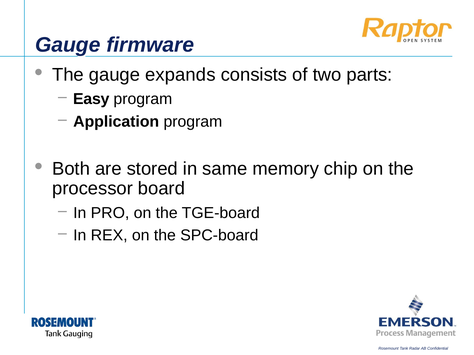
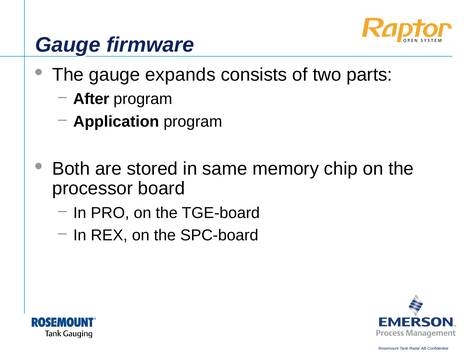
Easy: Easy -> After (91, 99)
